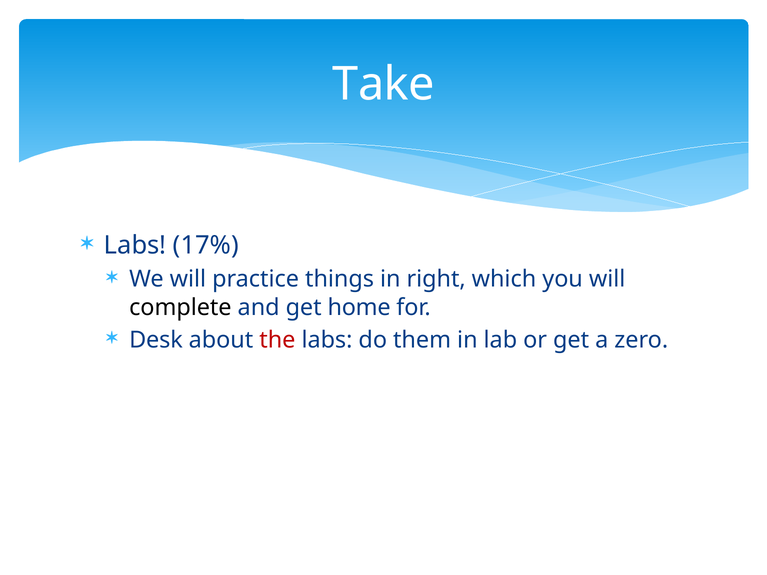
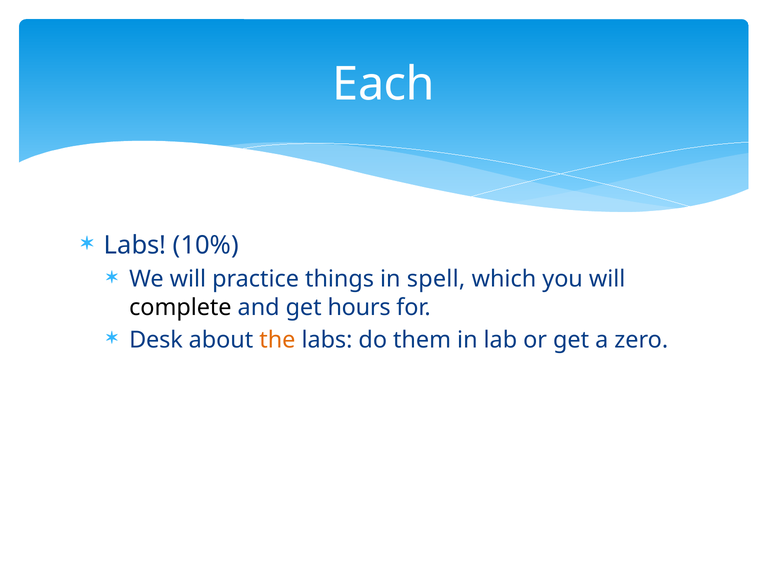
Take: Take -> Each (384, 84)
17%: 17% -> 10% (206, 245)
right: right -> spell (436, 279)
home: home -> hours (359, 307)
the colour: red -> orange (277, 340)
